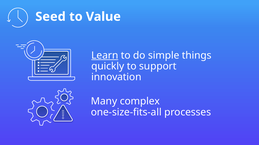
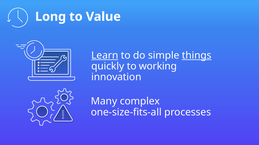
Seed: Seed -> Long (51, 17)
things underline: none -> present (197, 56)
support: support -> working (158, 67)
